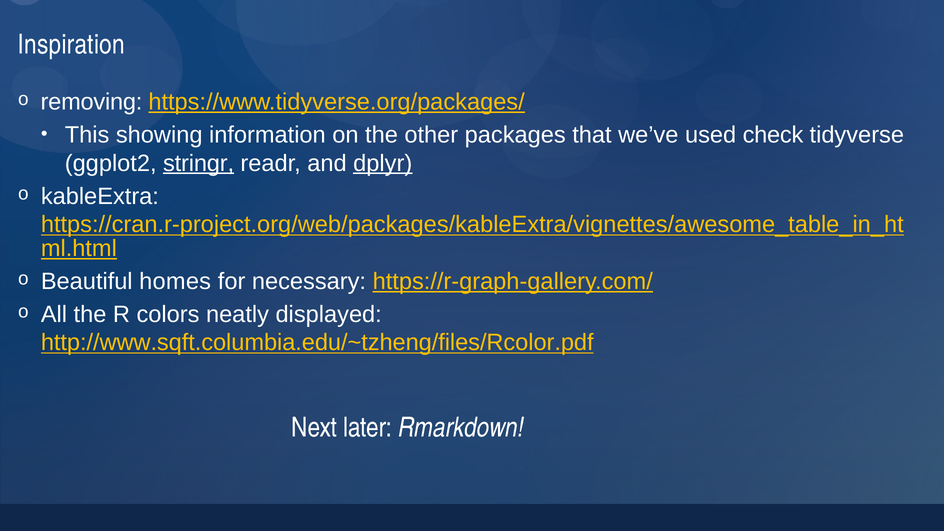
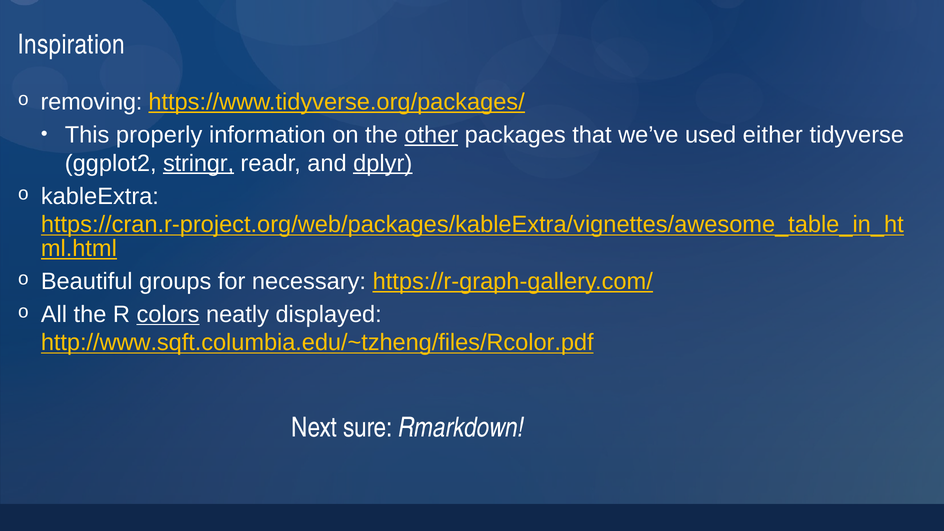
showing: showing -> properly (159, 135)
other underline: none -> present (431, 135)
check: check -> either (773, 135)
homes: homes -> groups (175, 281)
colors underline: none -> present (168, 314)
later: later -> sure (368, 427)
